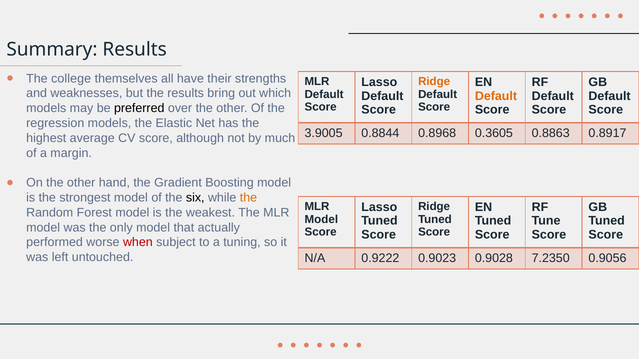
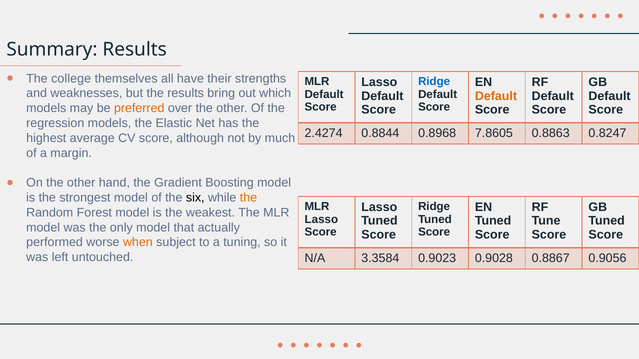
Ridge colour: orange -> blue (434, 81)
preferred colour: black -> orange (139, 108)
3.9005: 3.9005 -> 2.4274 (324, 133)
0.3605: 0.3605 -> 7.8605 (494, 133)
0.8917: 0.8917 -> 0.8247 (607, 133)
Model: Model -> Lasso (321, 219)
when colour: red -> orange (138, 243)
0.9222: 0.9222 -> 3.3584 (380, 258)
7.2350: 7.2350 -> 0.8867 (551, 258)
